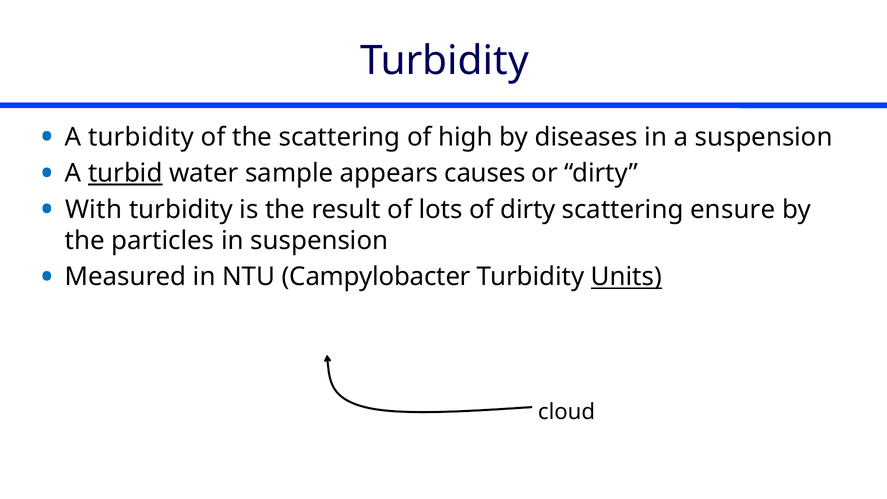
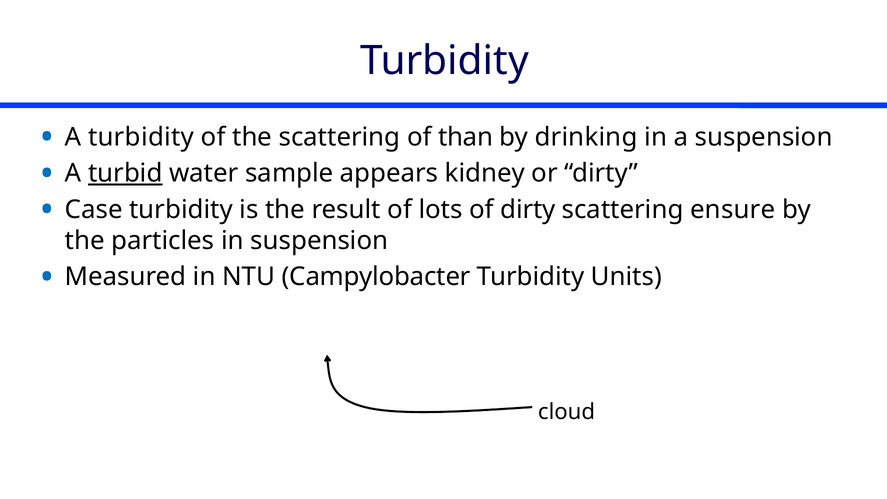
high: high -> than (466, 137)
diseases: diseases -> drinking (586, 137)
causes: causes -> kidney (485, 173)
With: With -> Case (94, 210)
Units underline: present -> none (626, 277)
